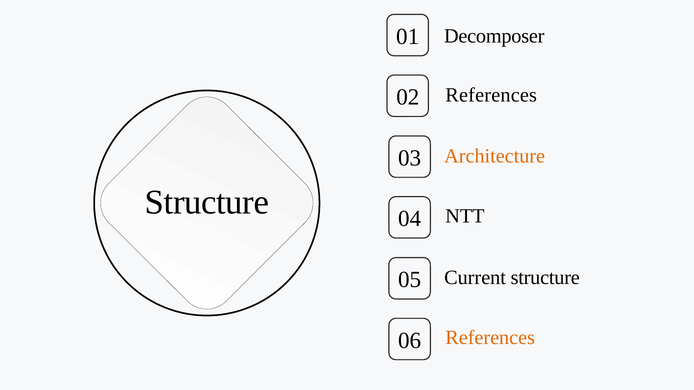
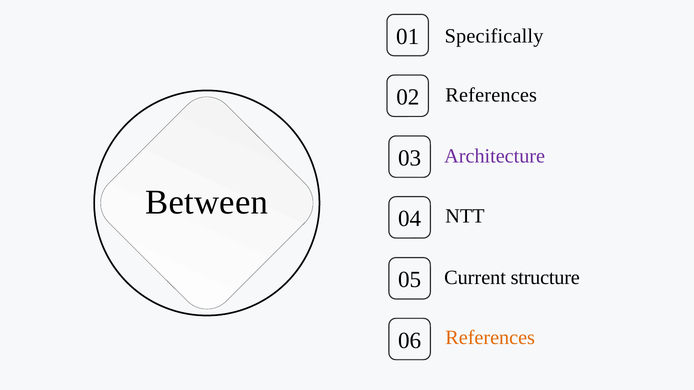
Decomposer: Decomposer -> Specifically (494, 36)
Architecture colour: orange -> purple (495, 156)
Structure: Structure -> Between (207, 202)
